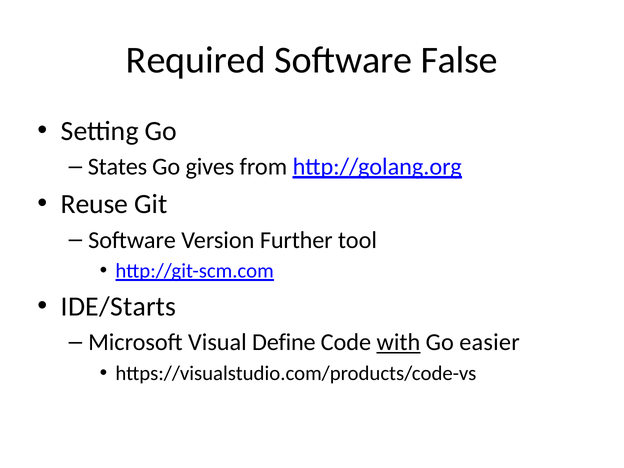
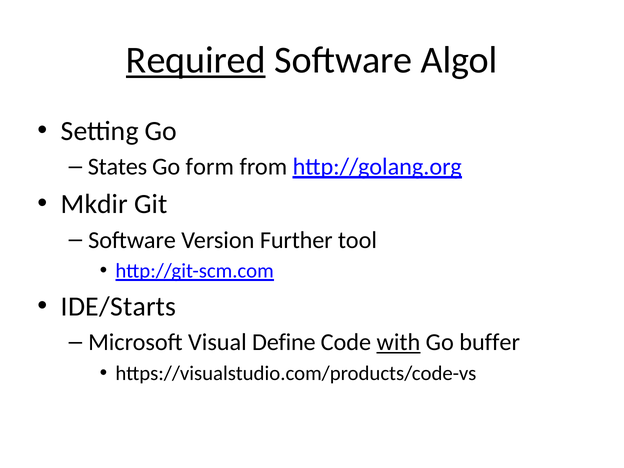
Required underline: none -> present (196, 60)
False: False -> Algol (459, 60)
gives: gives -> form (210, 167)
Reuse: Reuse -> Mkdir (94, 204)
easier: easier -> buffer (490, 342)
